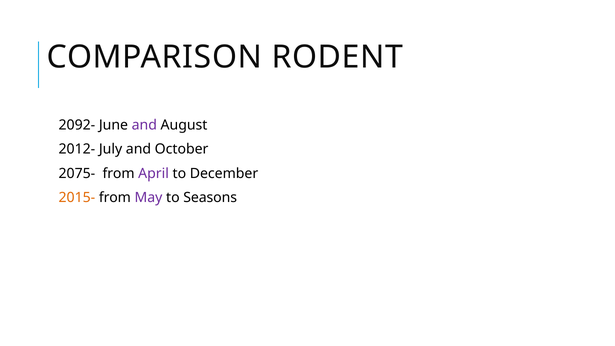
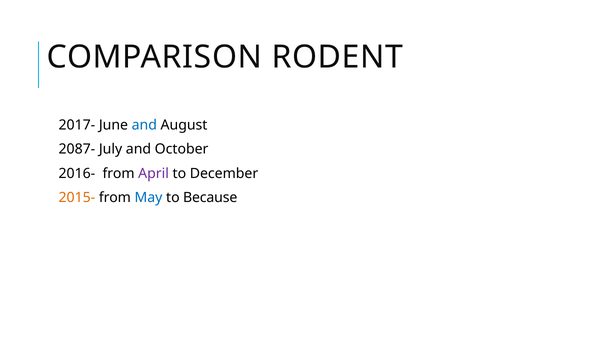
2092-: 2092- -> 2017- (77, 125)
and colour: purple -> blue (144, 125)
2012-: 2012- -> 2087- (77, 149)
2075-: 2075- -> 2016- (77, 173)
May colour: purple -> blue (148, 198)
Seasons: Seasons -> Because (210, 198)
